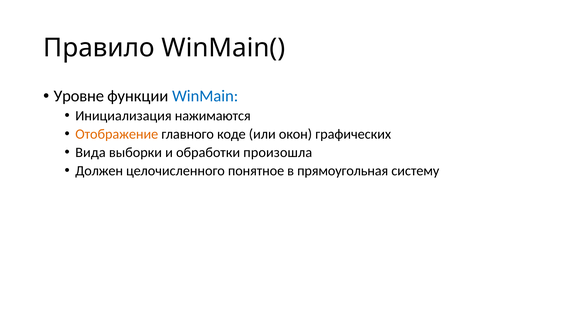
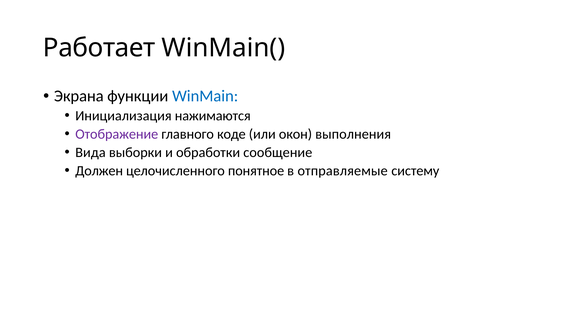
Правило: Правило -> Работает (99, 48)
Уровне: Уровне -> Экрана (79, 96)
Отображение colour: orange -> purple (117, 134)
графических: графических -> выполнения (353, 134)
произошла: произошла -> сообщение (278, 152)
прямоугольная: прямоугольная -> отправляемые (343, 170)
